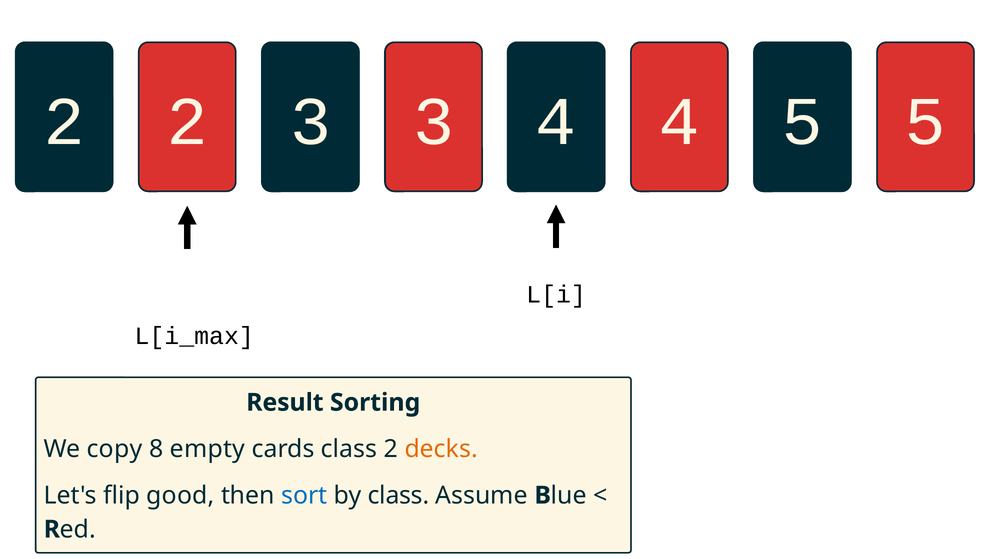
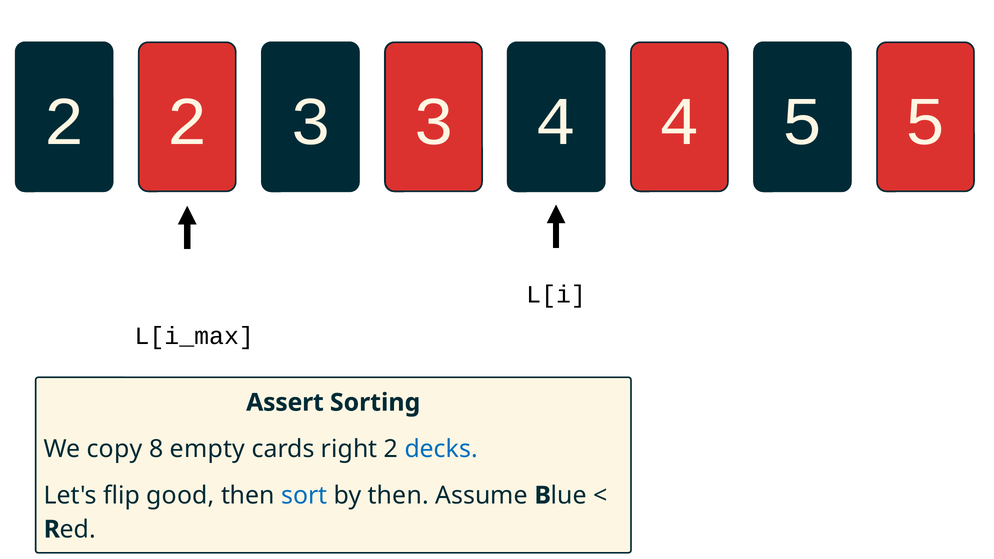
Result: Result -> Assert (285, 403)
cards class: class -> right (349, 449)
decks colour: orange -> blue (441, 449)
by class: class -> then (398, 495)
